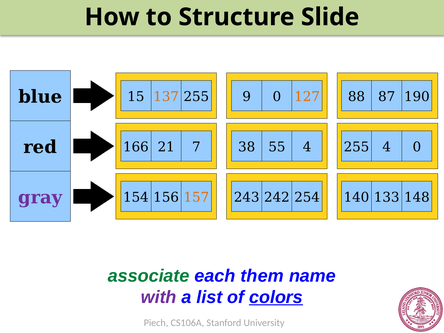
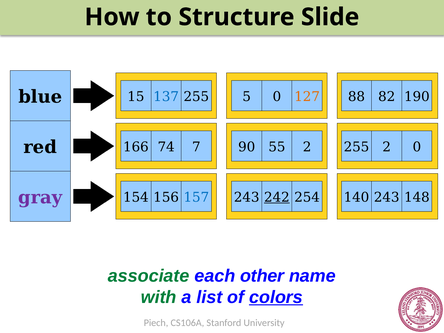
137 colour: orange -> blue (166, 97)
9: 9 -> 5 (247, 97)
87: 87 -> 82 (387, 97)
21: 21 -> 74 (166, 147)
38: 38 -> 90 (247, 147)
55 4: 4 -> 2 (307, 147)
255 4: 4 -> 2 (387, 147)
157 colour: orange -> blue (196, 197)
242 underline: none -> present (277, 197)
140 133: 133 -> 243 (387, 197)
them: them -> other (262, 276)
with colour: purple -> green (159, 297)
